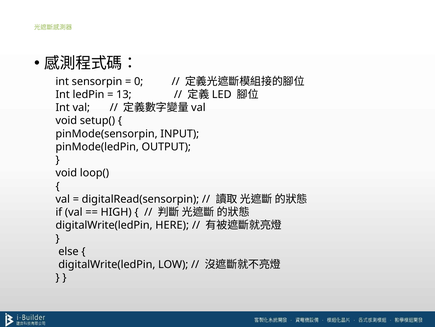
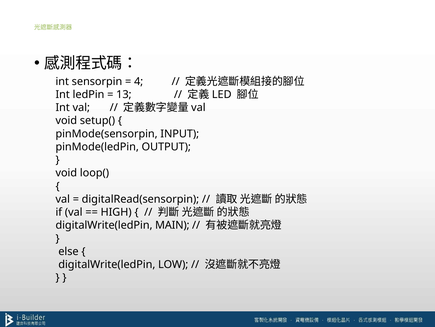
0: 0 -> 4 (139, 81)
HERE: HERE -> MAIN (172, 225)
